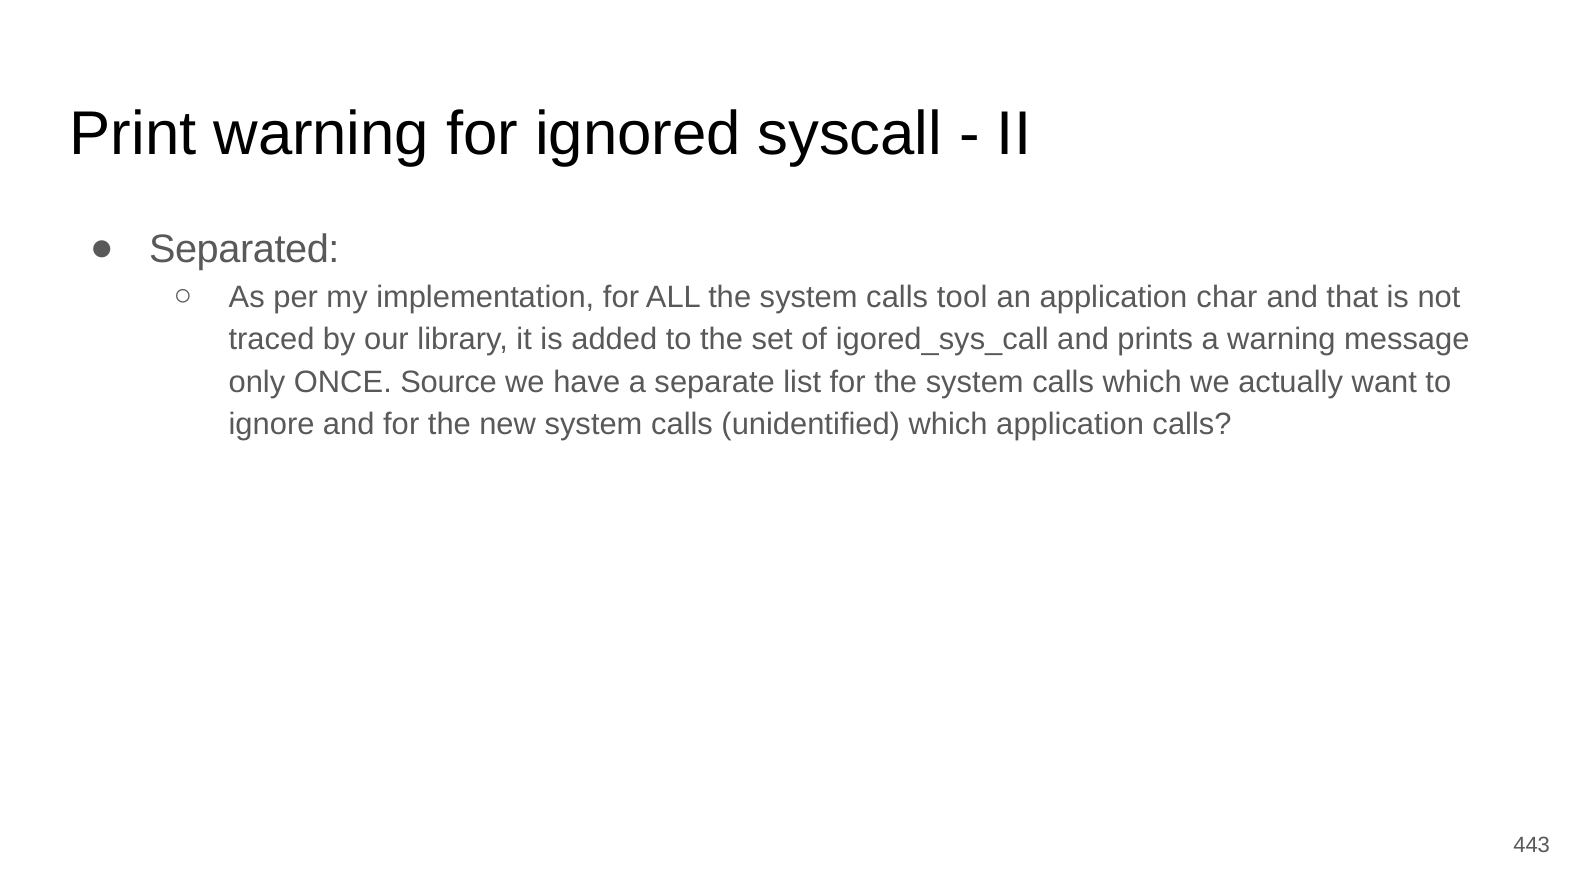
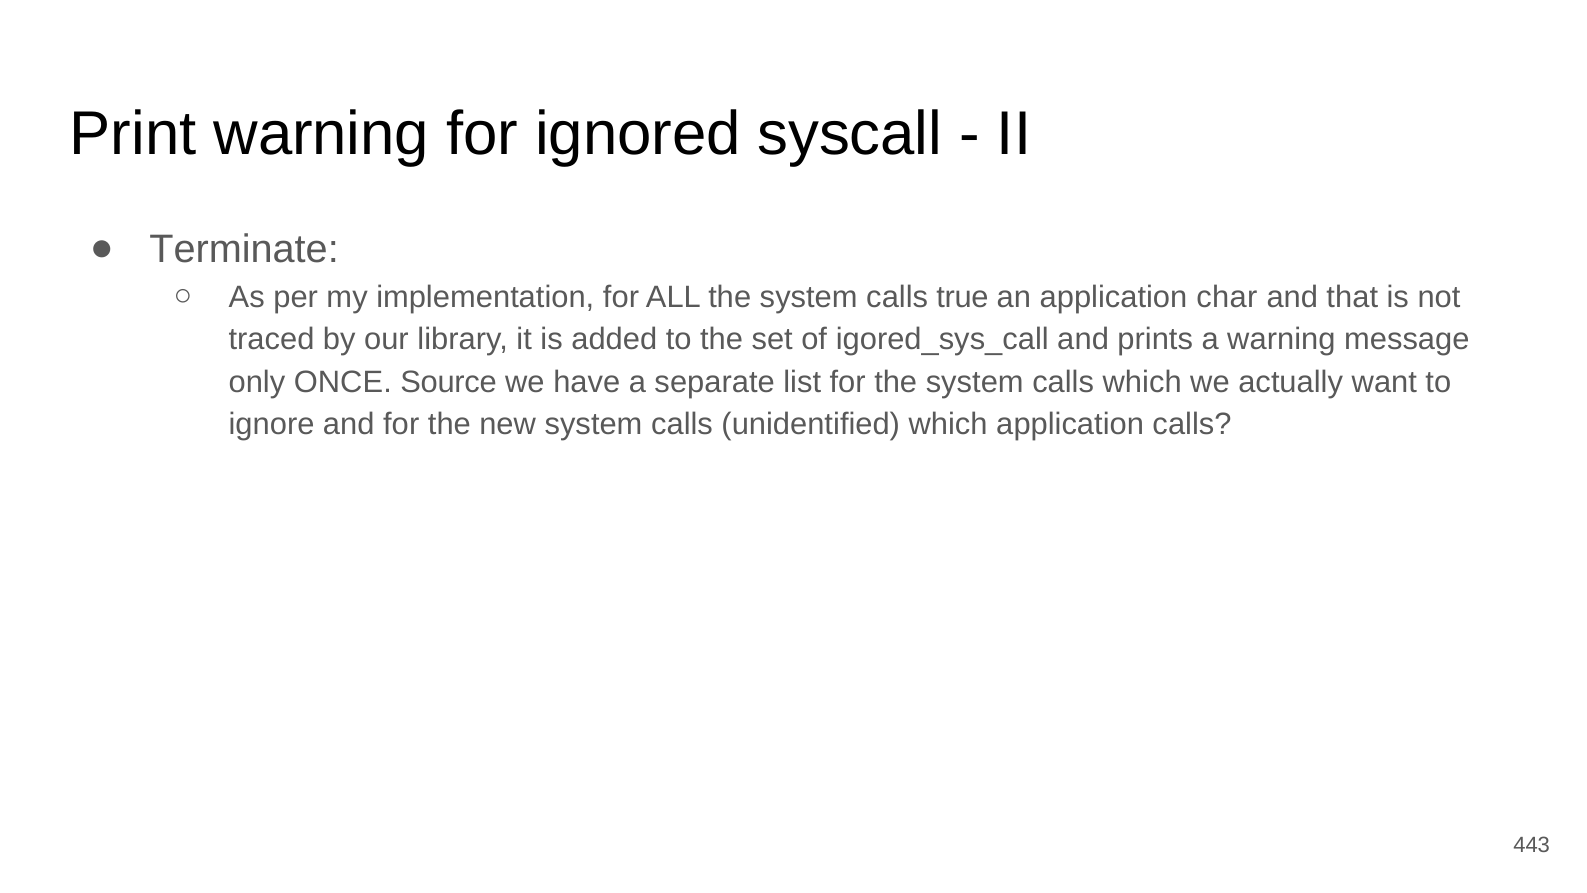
Separated: Separated -> Terminate (244, 250)
tool: tool -> true (963, 297)
